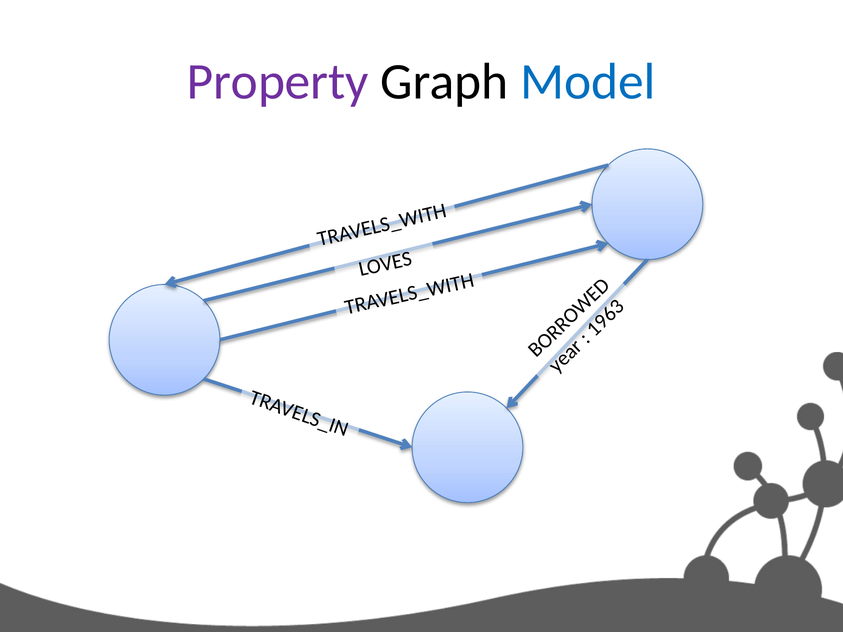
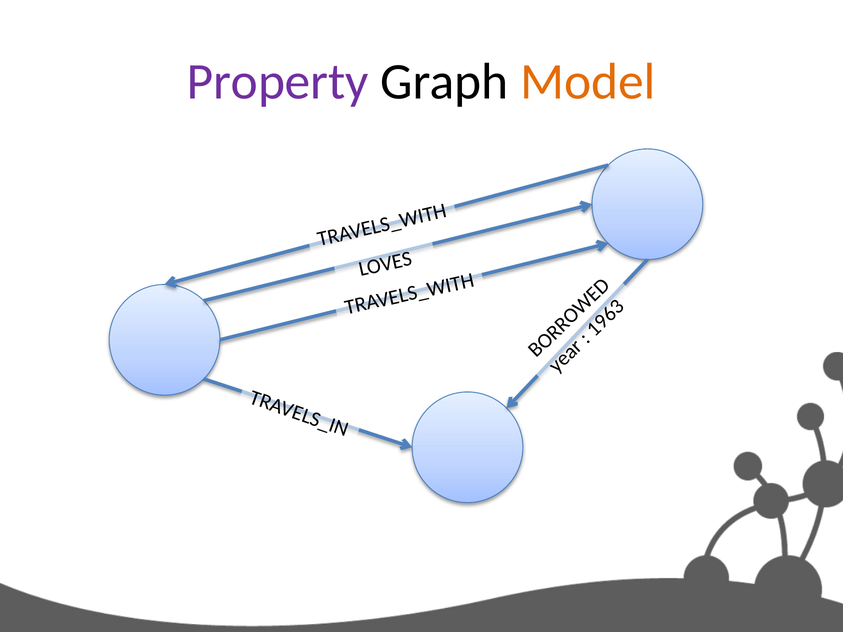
Model colour: blue -> orange (588, 82)
